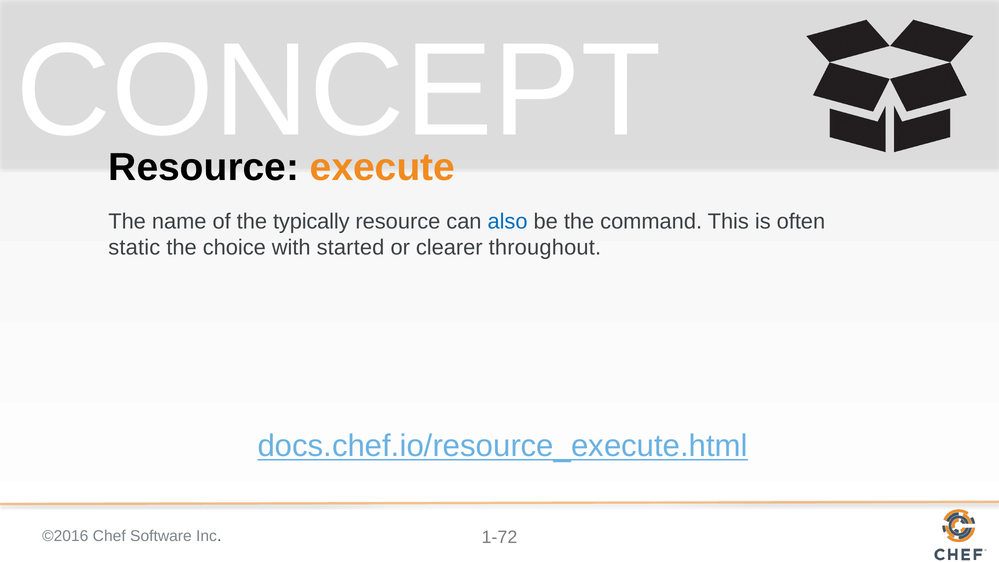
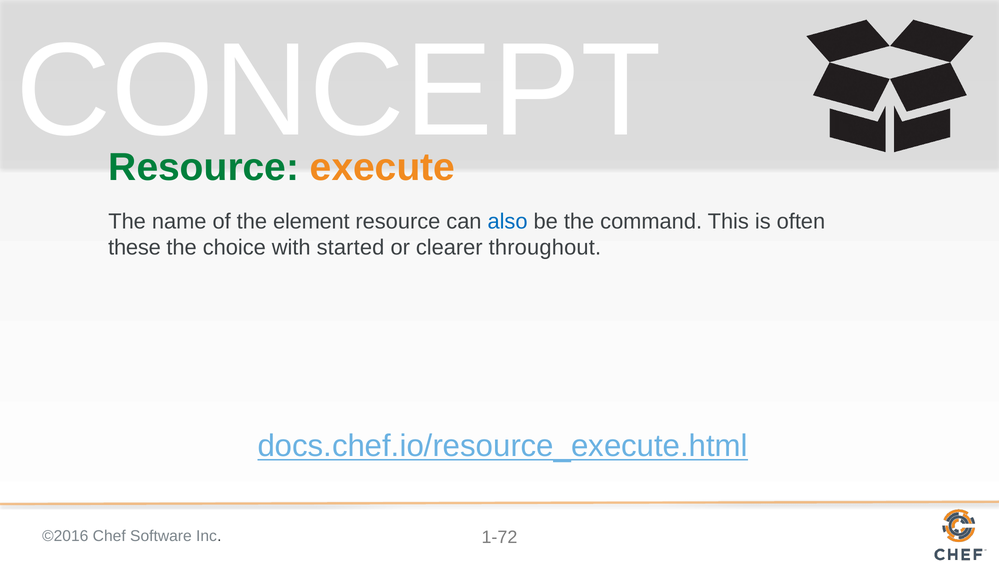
Resource colour: black -> green (204, 167)
typically: typically -> element (311, 221)
static: static -> these (135, 248)
